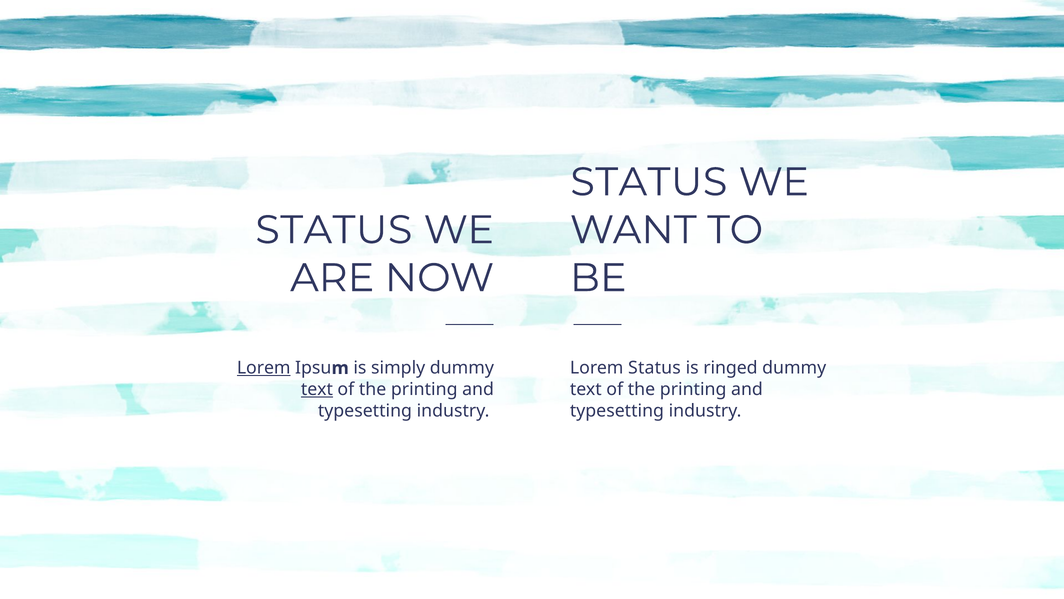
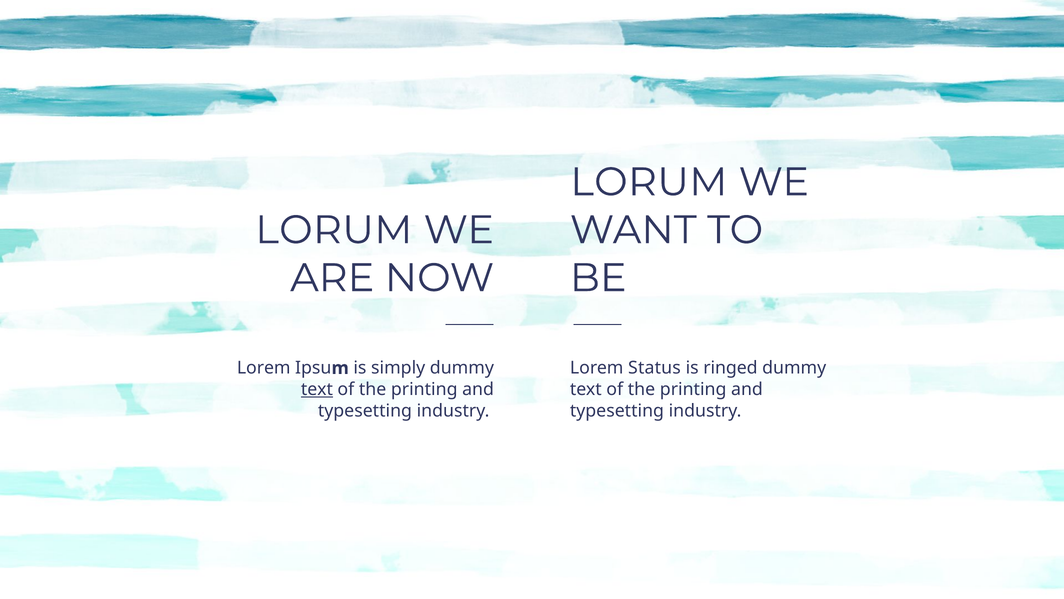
STATUS: STATUS -> LORUM (649, 182)
STATUS: STATUS -> LORUM (334, 230)
Lorem underline: present -> none (264, 368)
